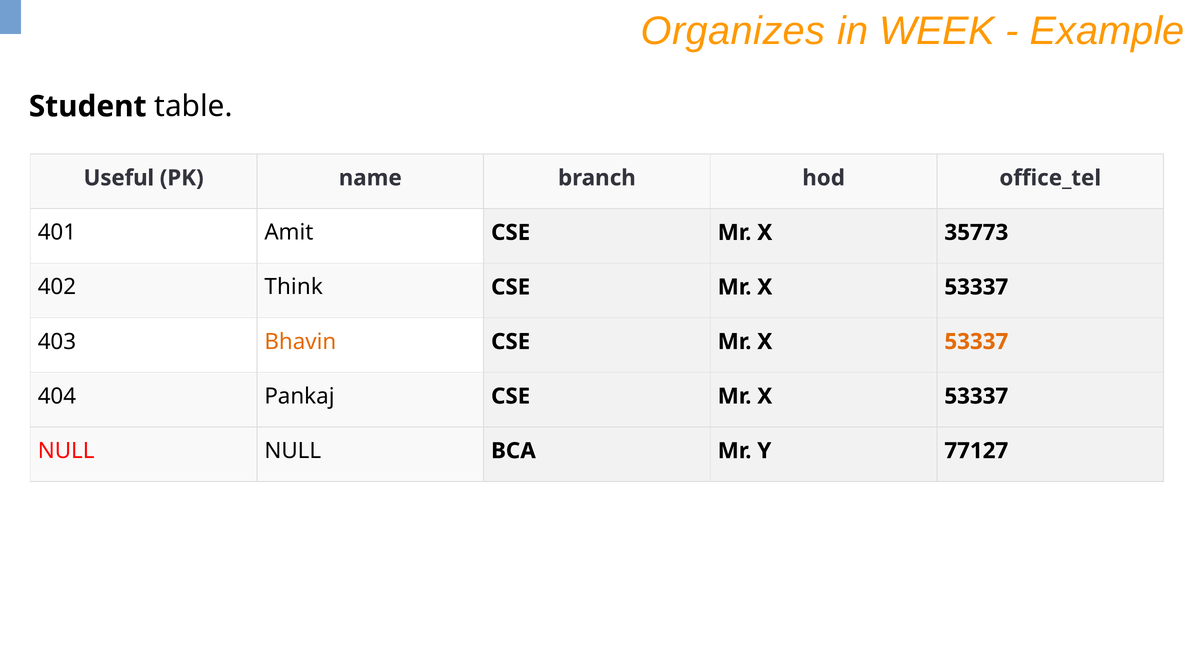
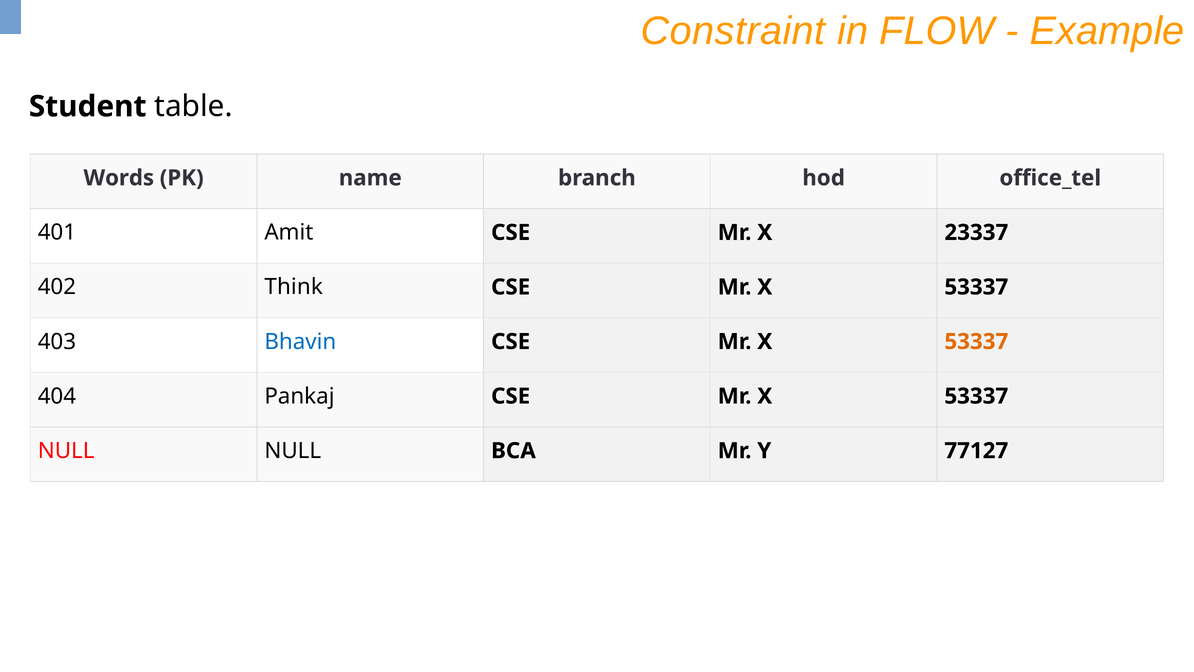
Organizes: Organizes -> Constraint (733, 31)
WEEK: WEEK -> FLOW (937, 31)
Useful: Useful -> Words (119, 178)
35773: 35773 -> 23337 (976, 232)
Bhavin colour: orange -> blue (300, 341)
